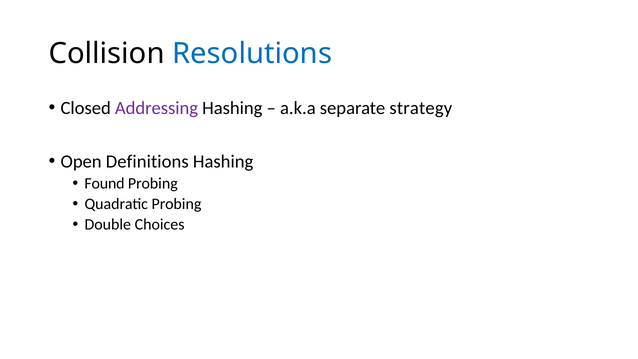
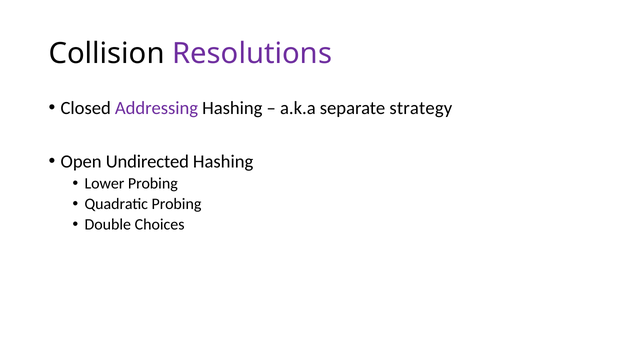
Resolutions colour: blue -> purple (252, 54)
Definitions: Definitions -> Undirected (147, 161)
Found: Found -> Lower (104, 183)
